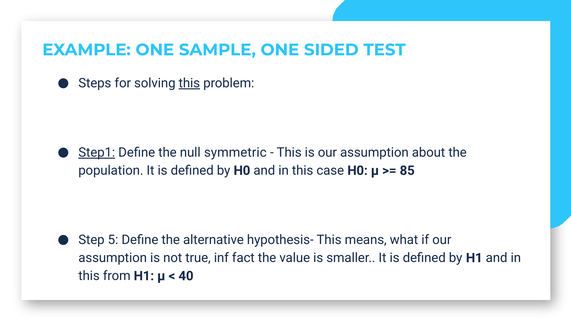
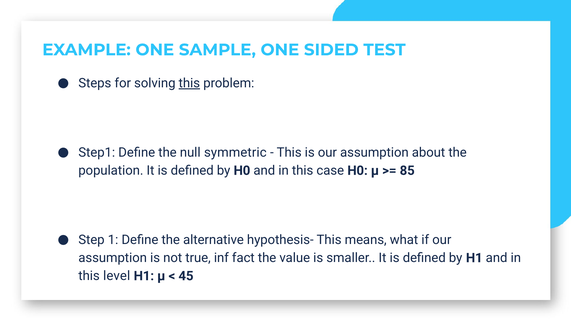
Step1 underline: present -> none (97, 153)
5: 5 -> 1 (113, 240)
from: from -> level (117, 276)
40: 40 -> 45 (186, 276)
